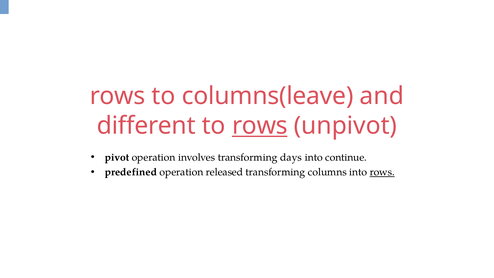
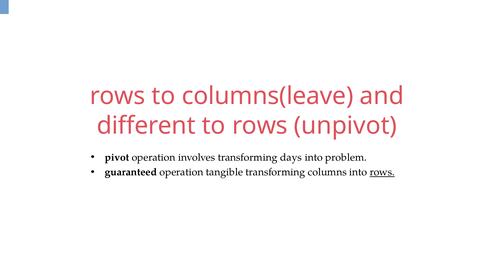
rows underline: present -> none (260, 126)
continue: continue -> problem (346, 157)
predefined: predefined -> guaranteed (131, 172)
released: released -> tangible (224, 172)
